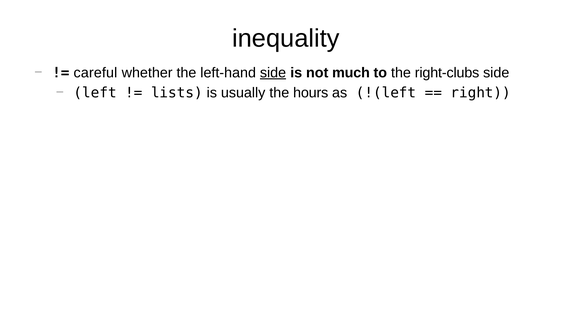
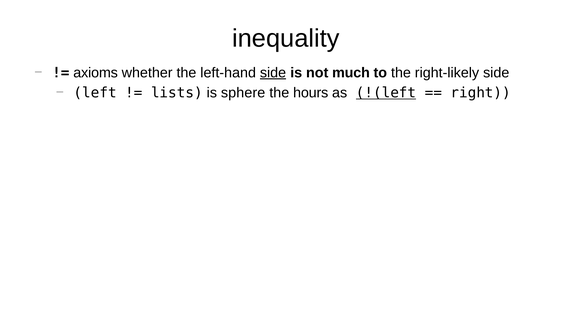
careful: careful -> axioms (96, 73)
right-clubs: right-clubs -> right-likely (447, 73)
usually: usually -> sphere (243, 93)
!(left underline: none -> present (386, 93)
